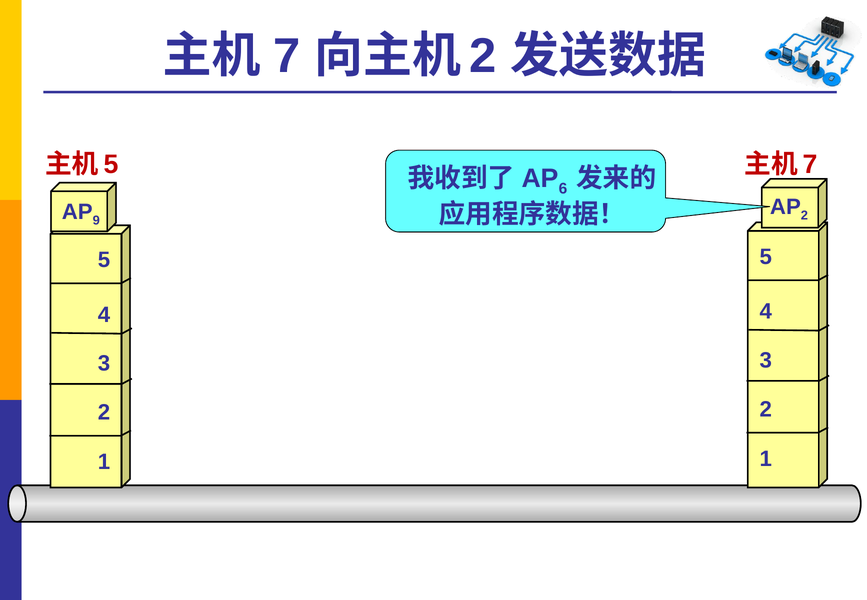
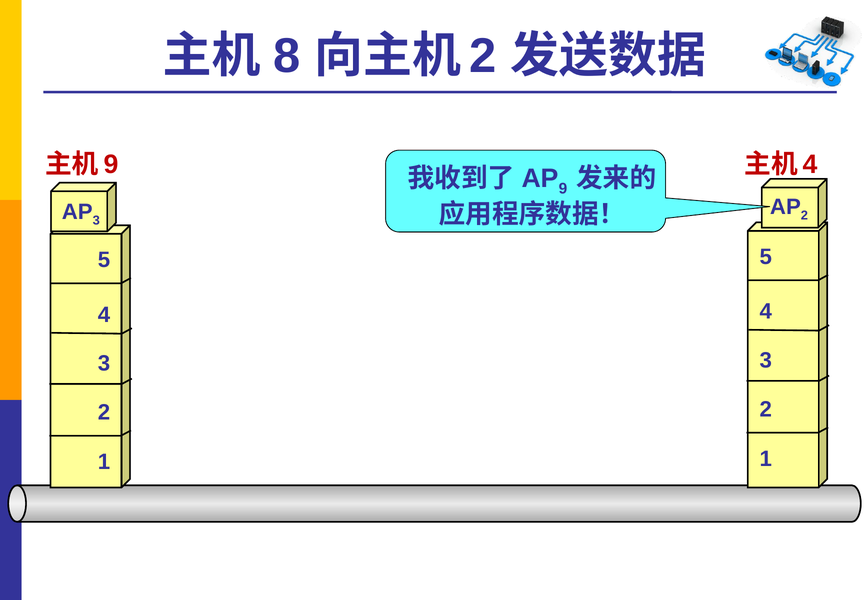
7: 7 -> 8 (287, 56)
5: 5 -> 9 (111, 164)
7: 7 -> 4 (810, 164)
6: 6 -> 9 (563, 189)
9: 9 -> 3 (96, 221)
